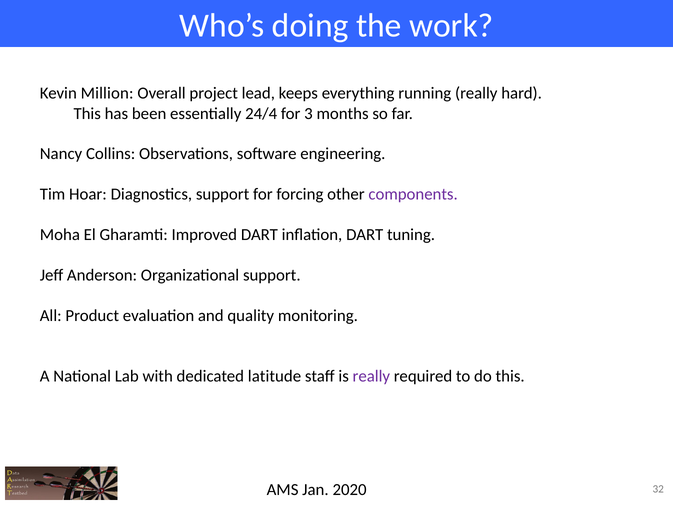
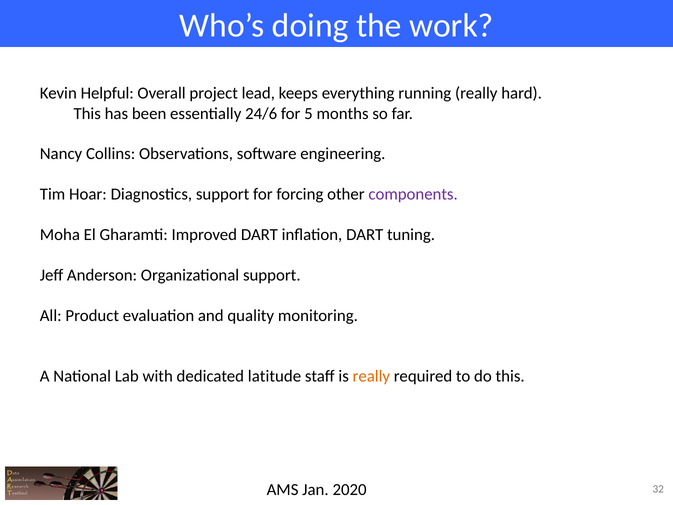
Million: Million -> Helpful (107, 93)
24/4: 24/4 -> 24/6 (261, 113)
3: 3 -> 5 (308, 113)
really colour: purple -> orange (371, 376)
